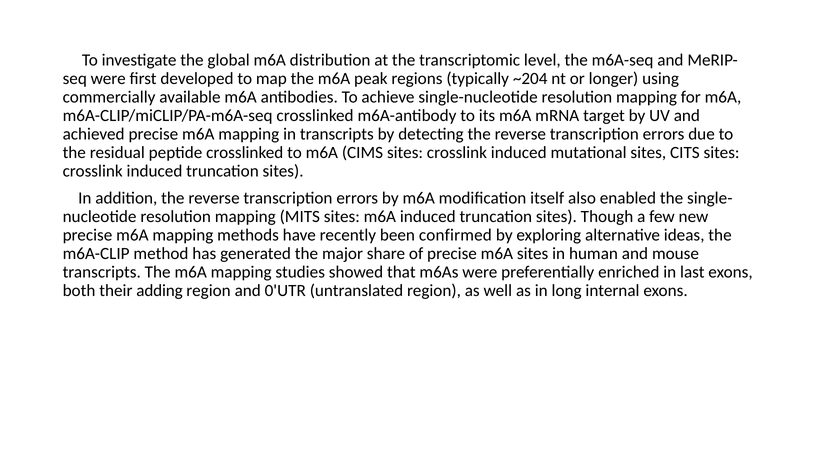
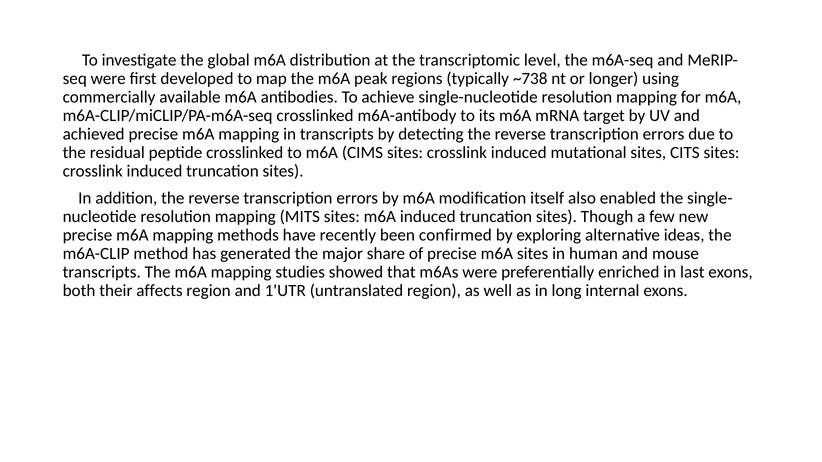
~204: ~204 -> ~738 (530, 79)
adding: adding -> affects (159, 291)
0'UTR: 0'UTR -> 1'UTR (285, 291)
